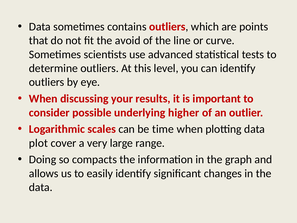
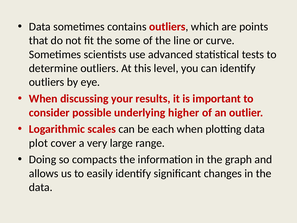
avoid: avoid -> some (128, 40)
time: time -> each (163, 129)
